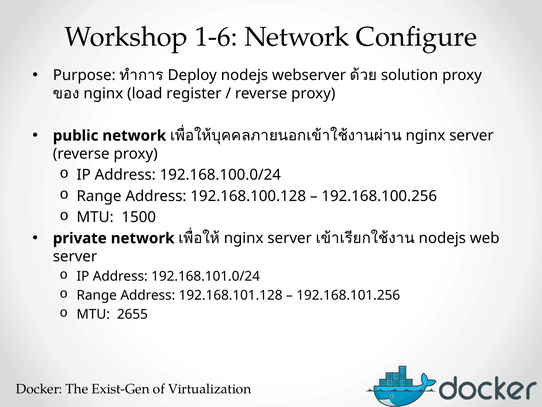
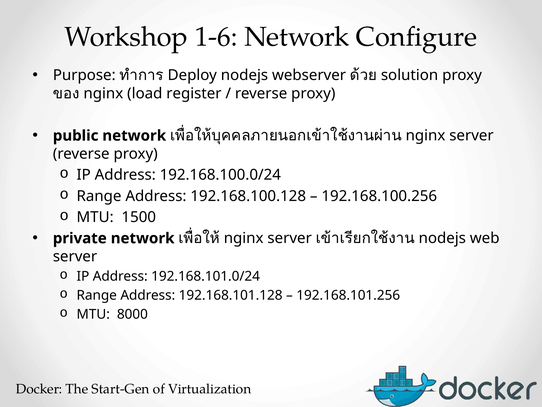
2655: 2655 -> 8000 (132, 314)
Exist-Gen: Exist-Gen -> Start-Gen (121, 389)
